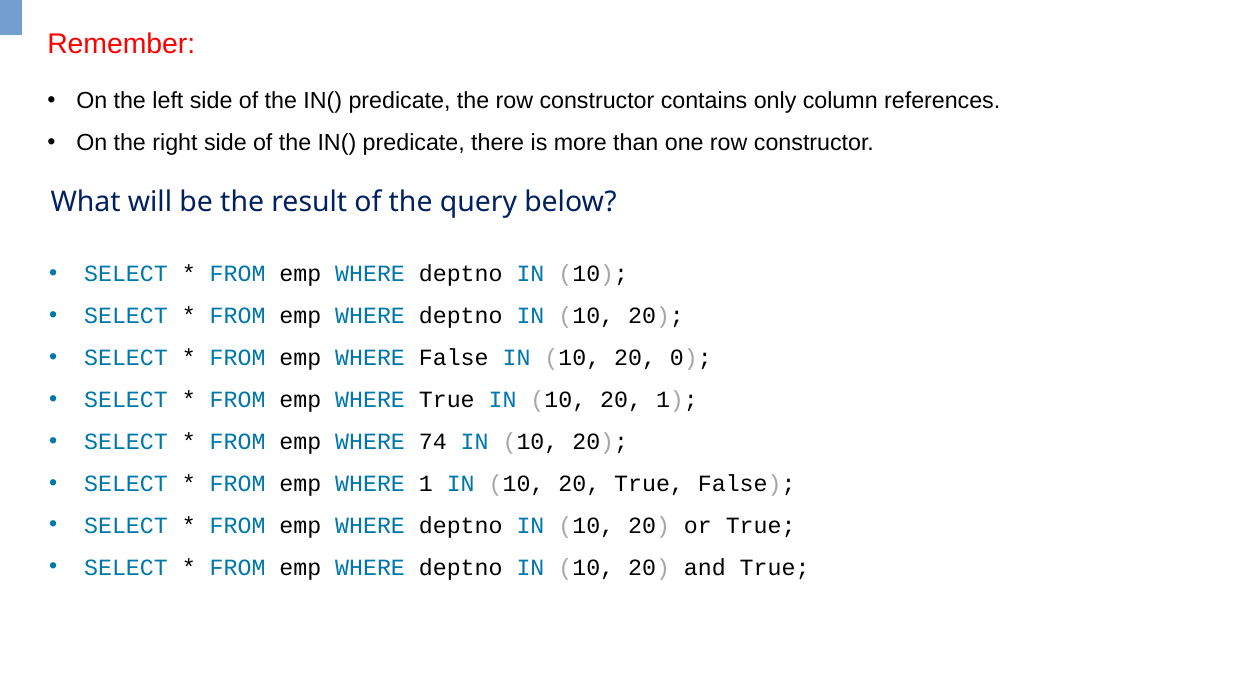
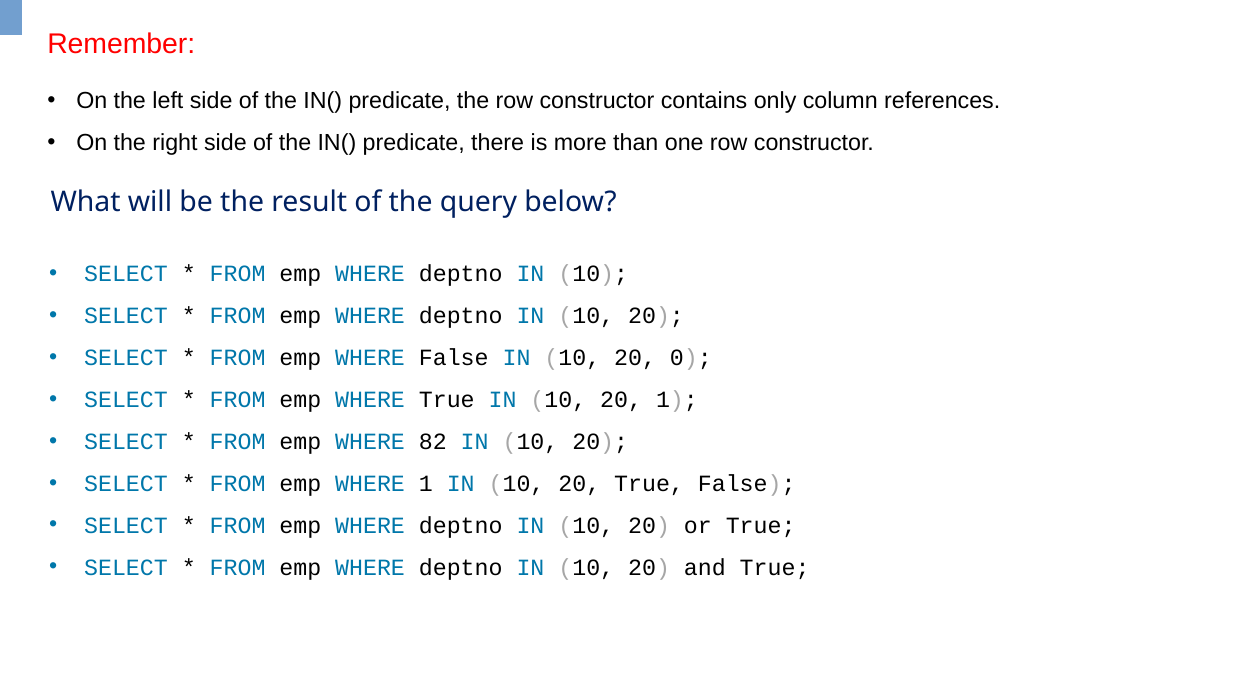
74: 74 -> 82 (433, 441)
